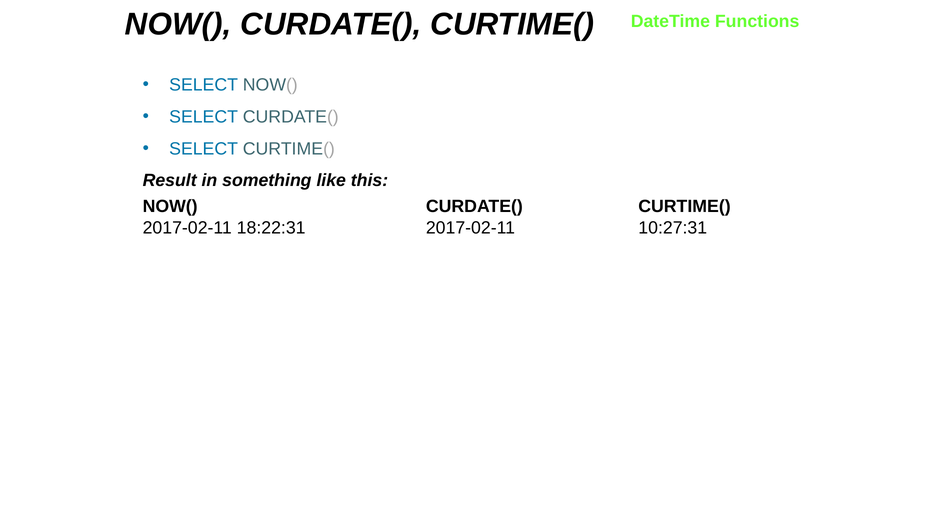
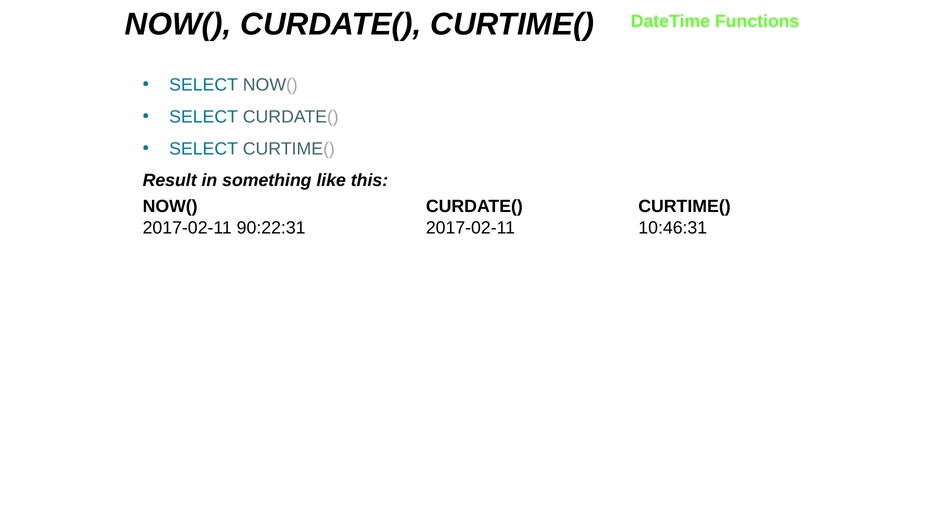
18:22:31: 18:22:31 -> 90:22:31 (271, 228)
10:27:31: 10:27:31 -> 10:46:31 (673, 228)
